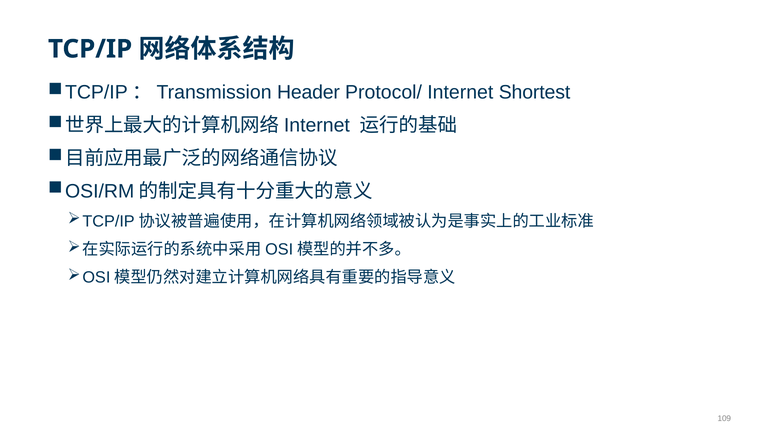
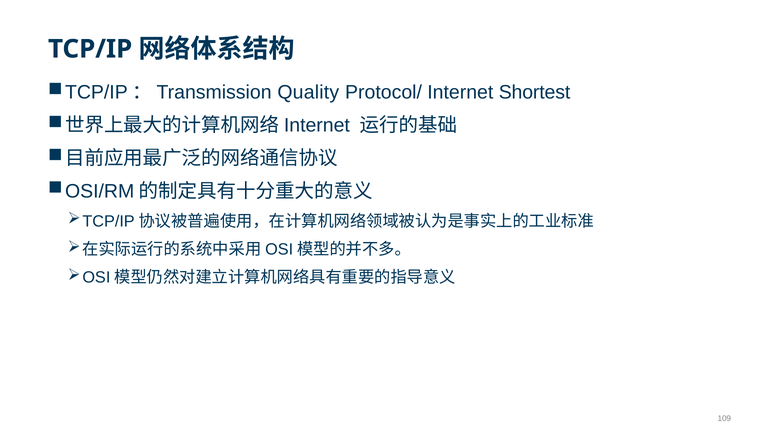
Header: Header -> Quality (308, 93)
